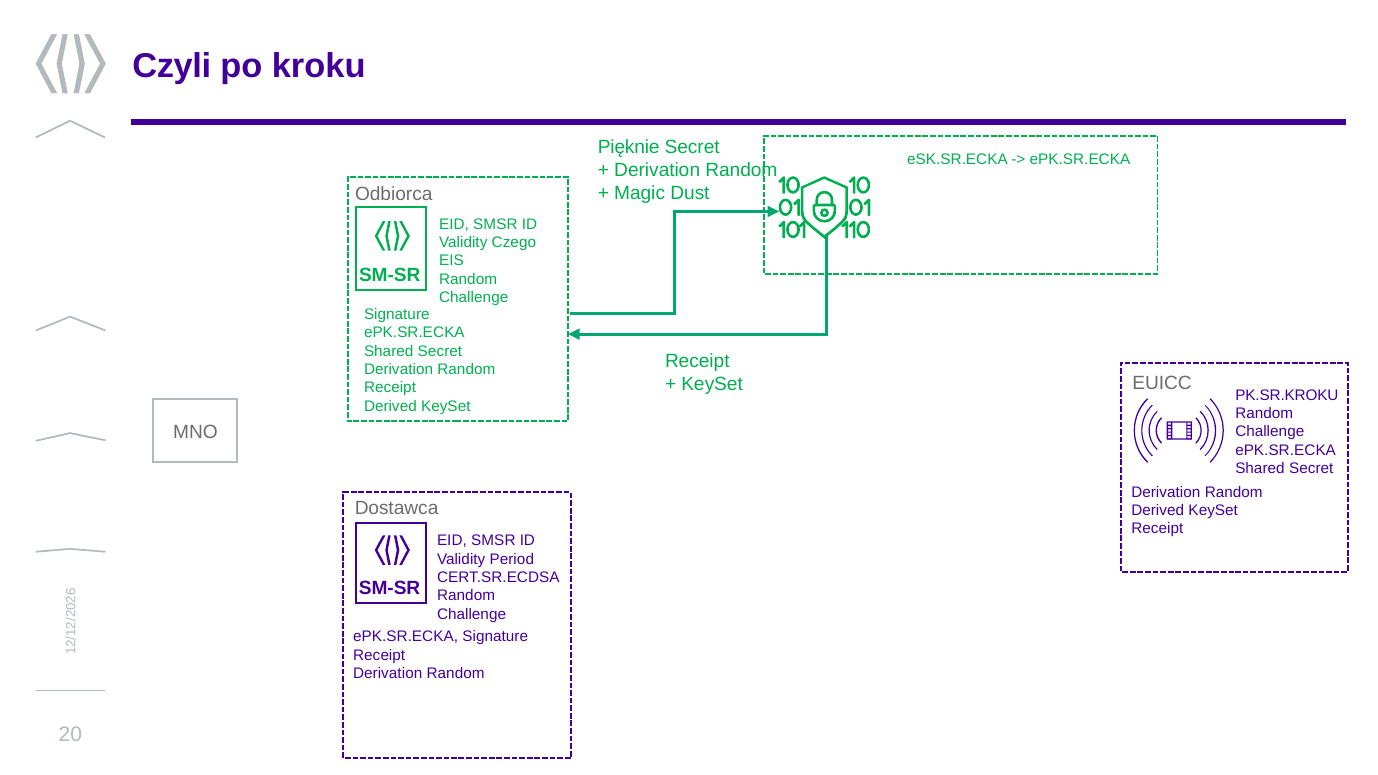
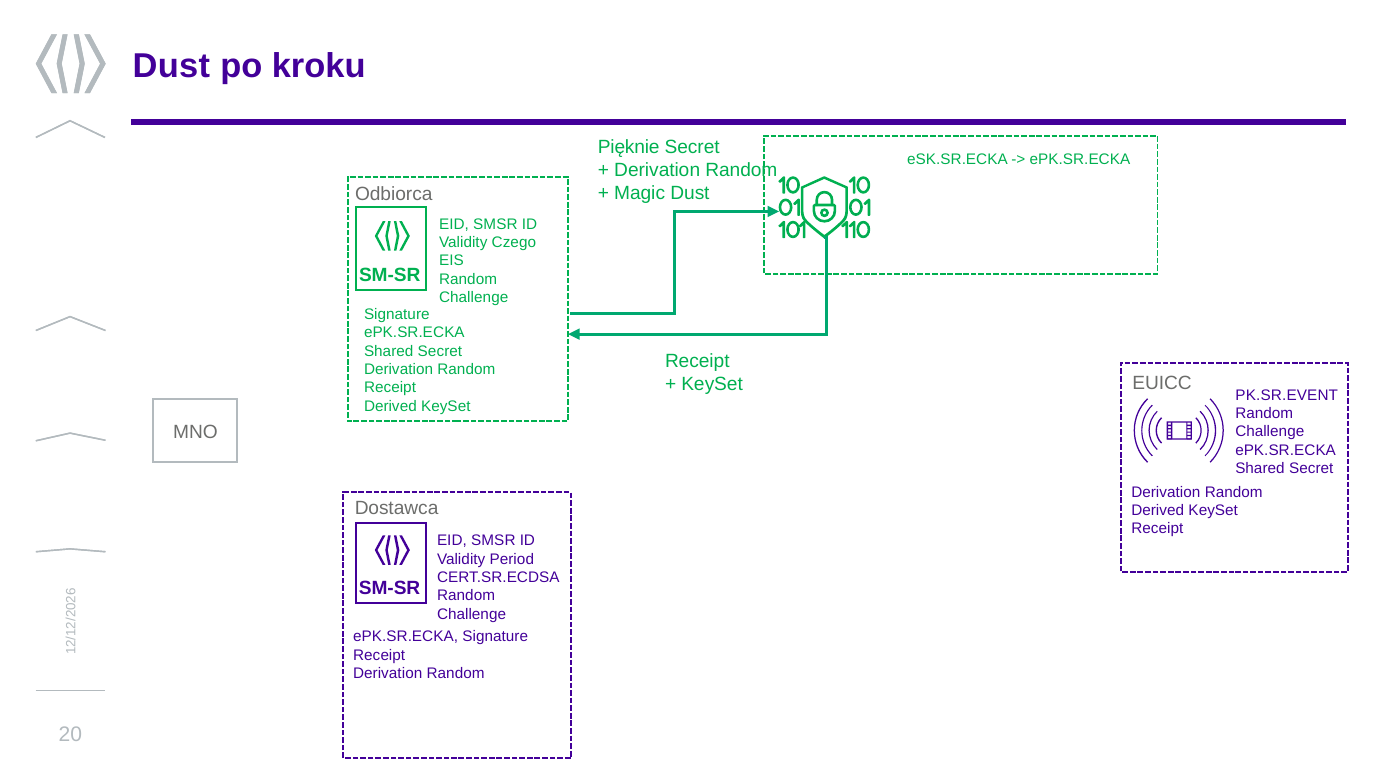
Czyli: Czyli -> Dust (171, 66)
PK.SR.KROKU: PK.SR.KROKU -> PK.SR.EVENT (1287, 395)
